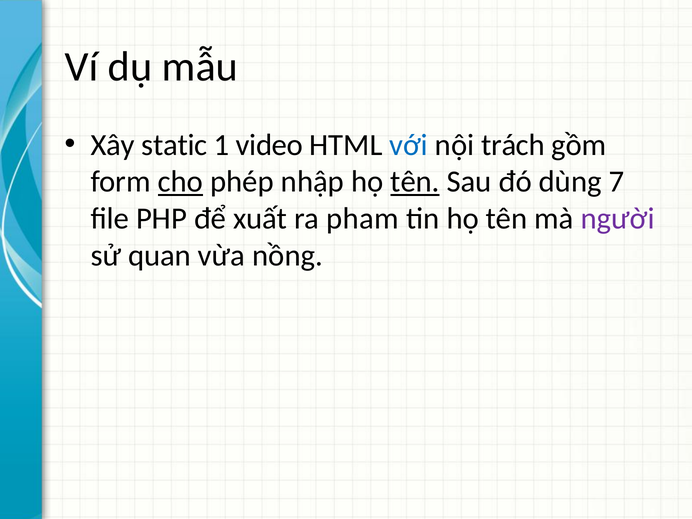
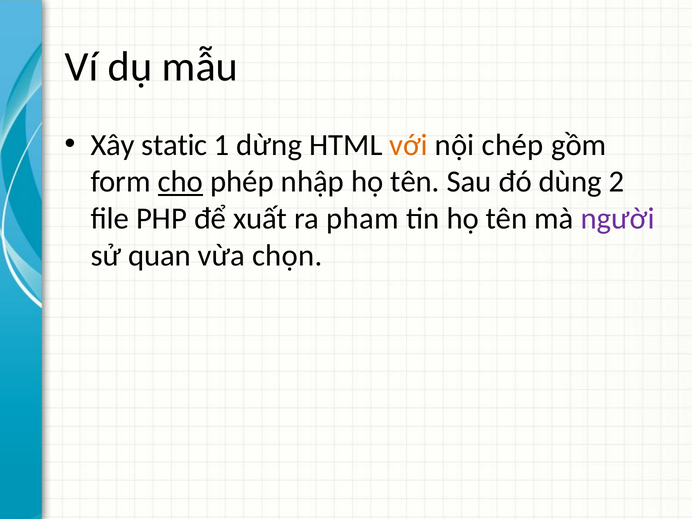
video: video -> dừng (269, 145)
với colour: blue -> orange (409, 145)
trách: trách -> chép (513, 145)
tên underline: present -> none (415, 182)
7: 7 -> 2 (616, 182)
nồng: nồng -> chọn (287, 256)
